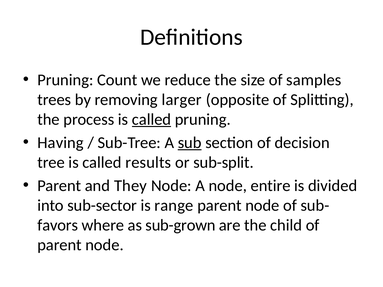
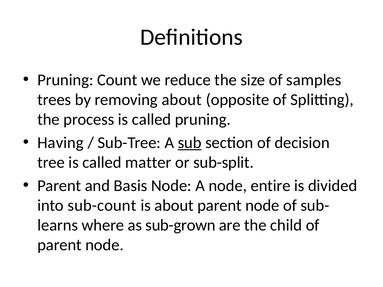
removing larger: larger -> about (182, 100)
called underline: present -> none (152, 120)
results: results -> matter (148, 163)
They: They -> Basis (131, 186)
sub-sector: sub-sector -> sub-count (102, 206)
is range: range -> about (174, 206)
favors: favors -> learns (58, 225)
